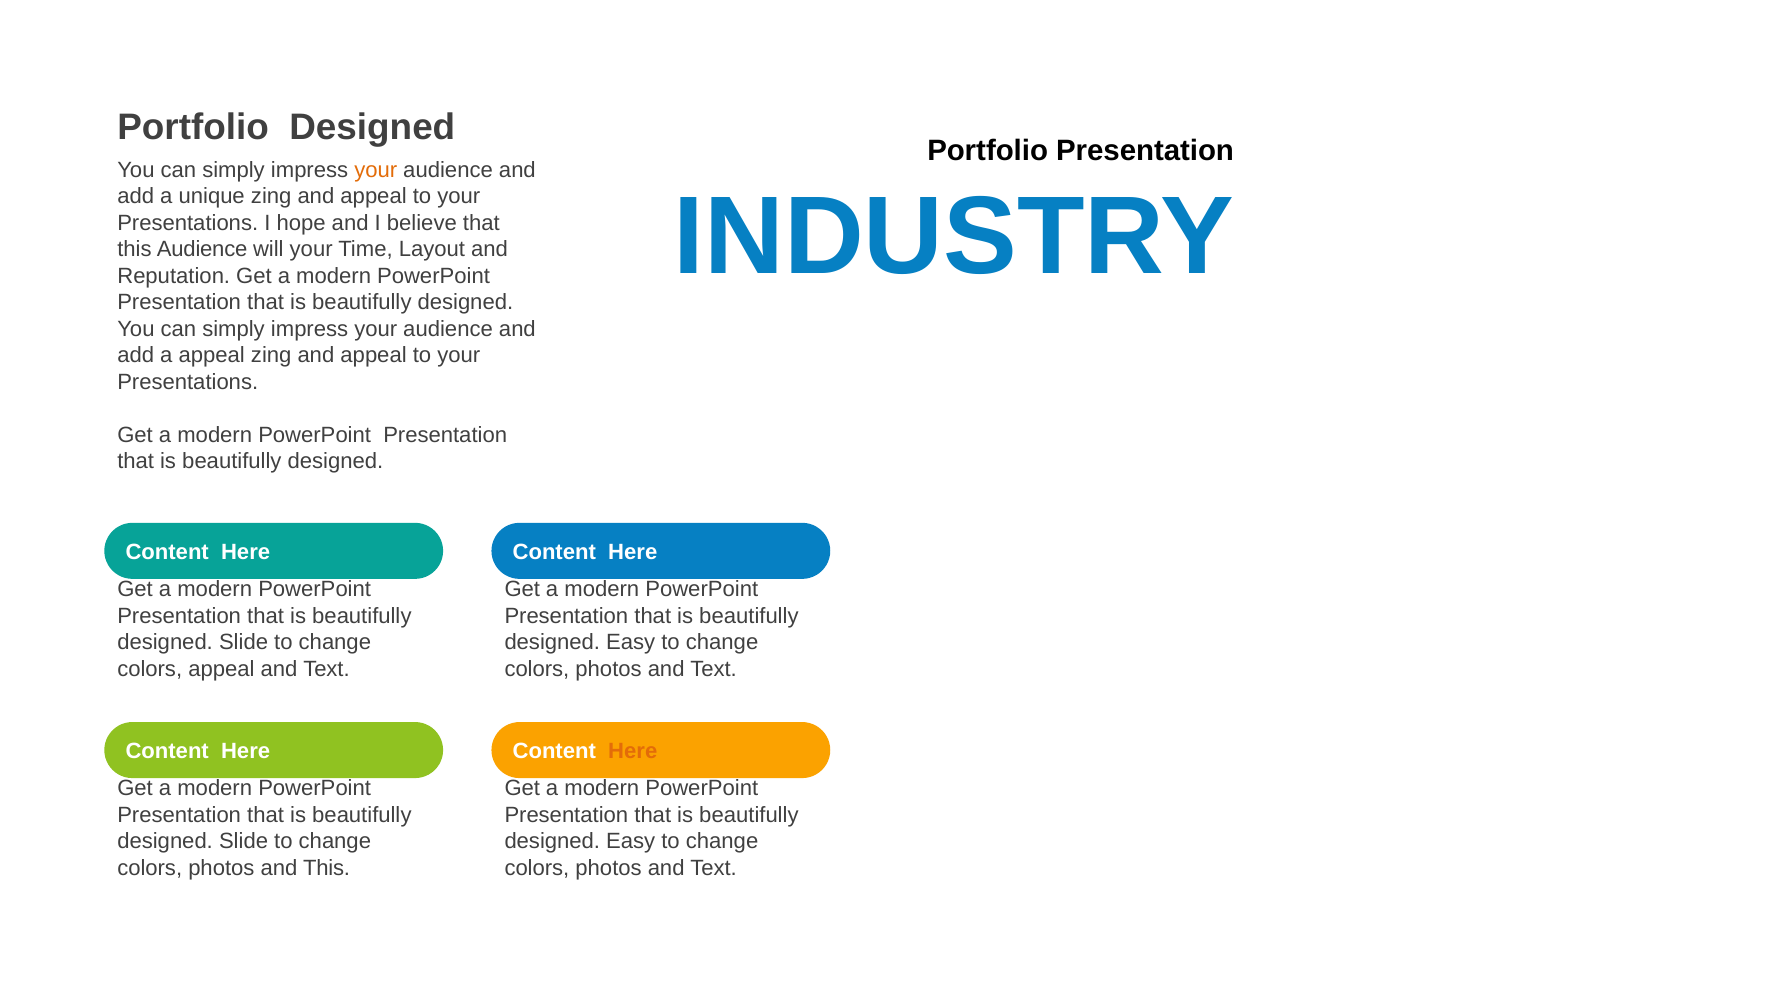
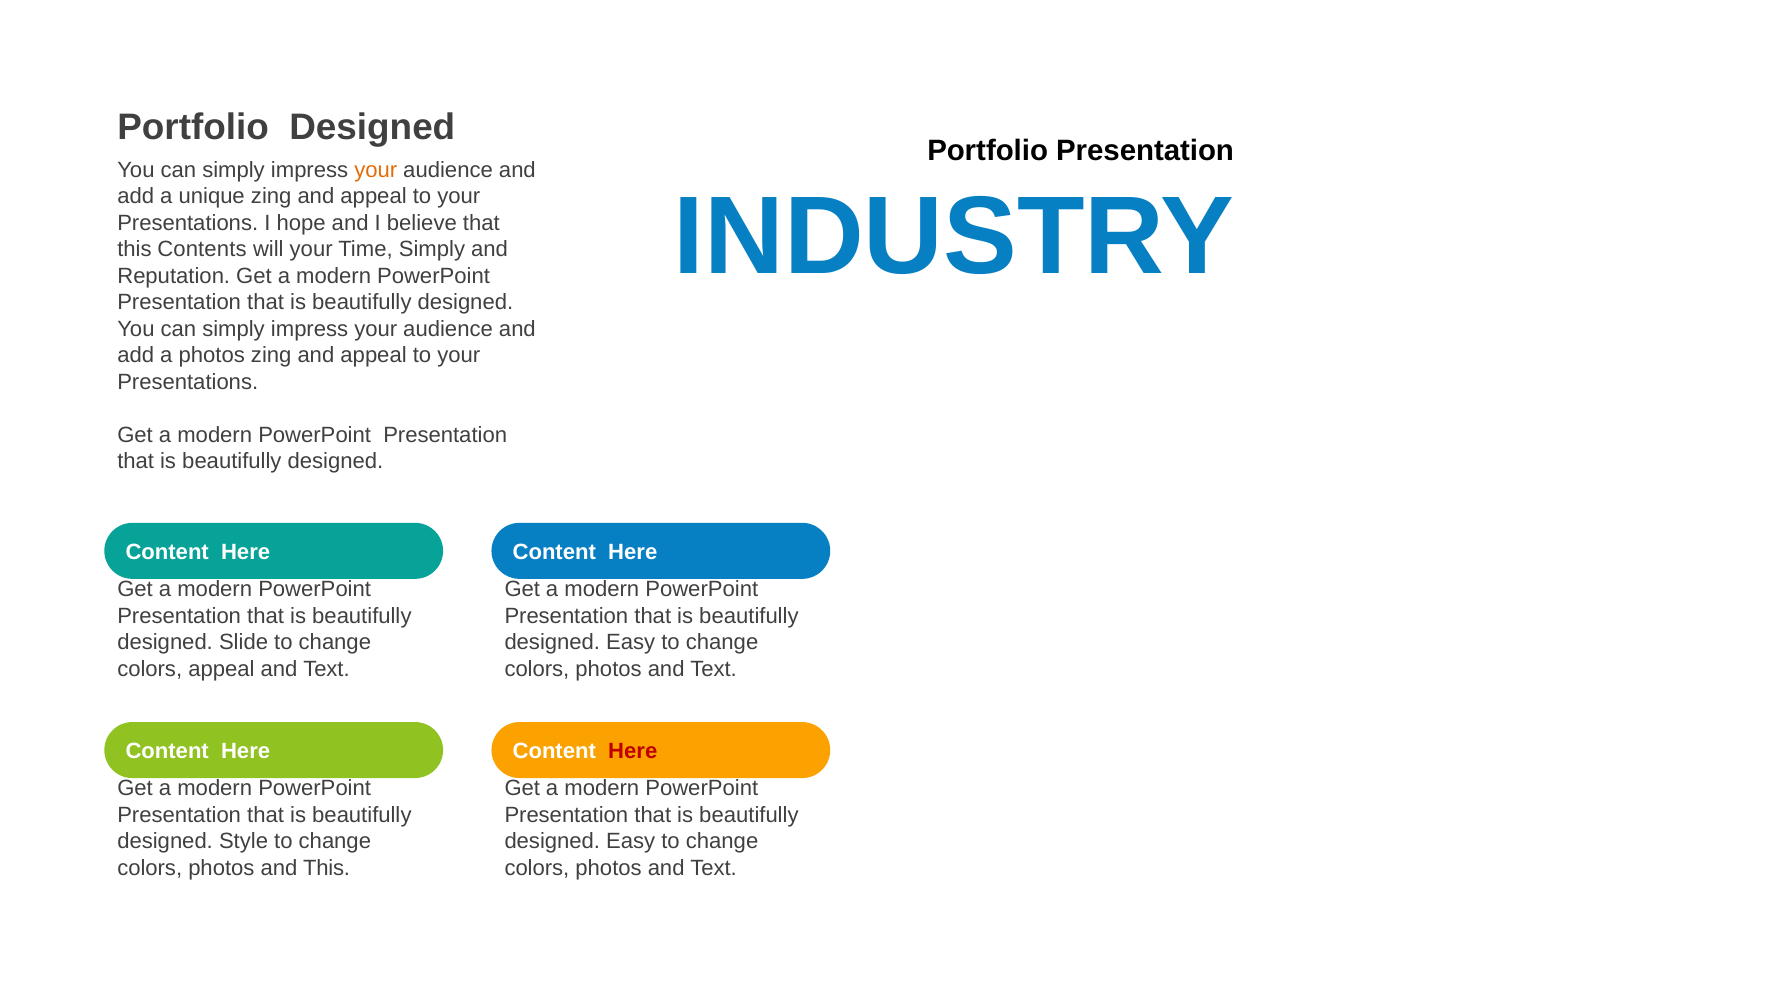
this Audience: Audience -> Contents (202, 250)
Time Layout: Layout -> Simply (432, 250)
a appeal: appeal -> photos (212, 356)
Here colour: orange -> red (633, 752)
Slide: Slide -> Style (244, 842)
